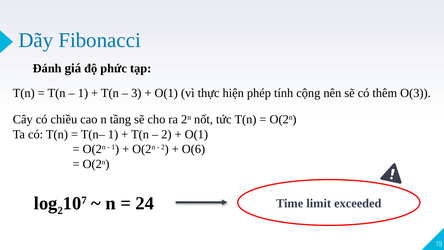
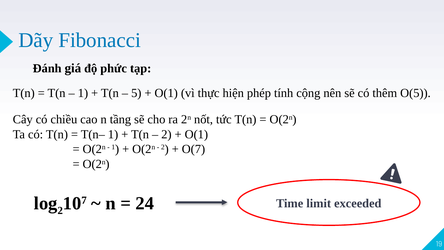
3: 3 -> 5 (136, 93)
O(3: O(3 -> O(5 (415, 93)
O(6: O(6 -> O(7 (193, 149)
